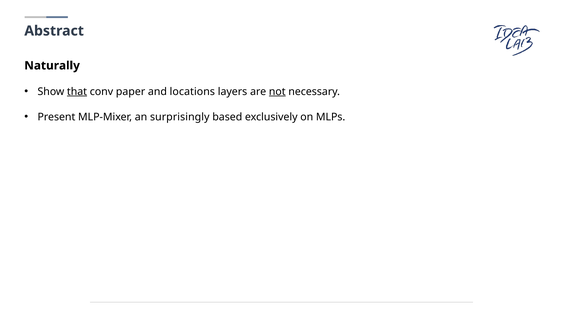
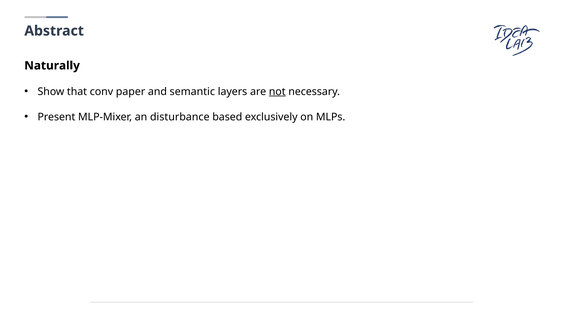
that underline: present -> none (77, 92)
locations: locations -> semantic (192, 92)
surprisingly: surprisingly -> disturbance (180, 117)
